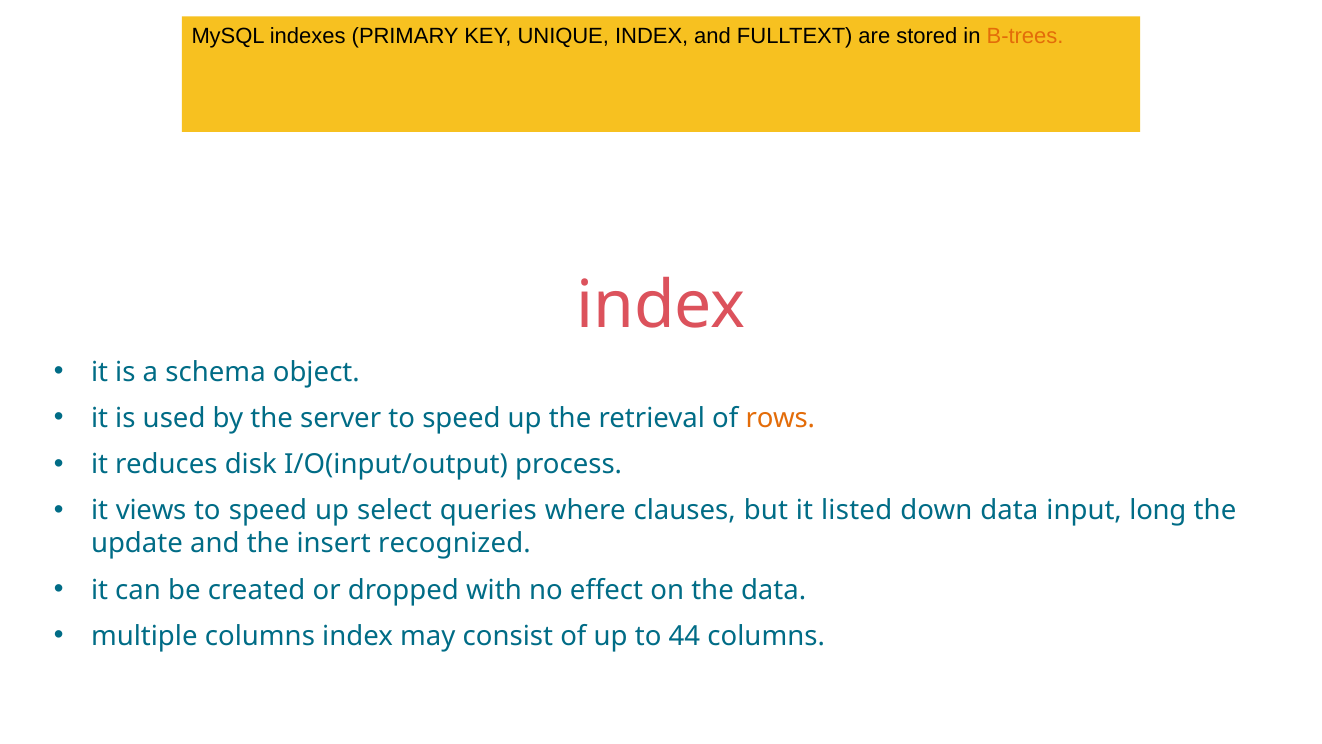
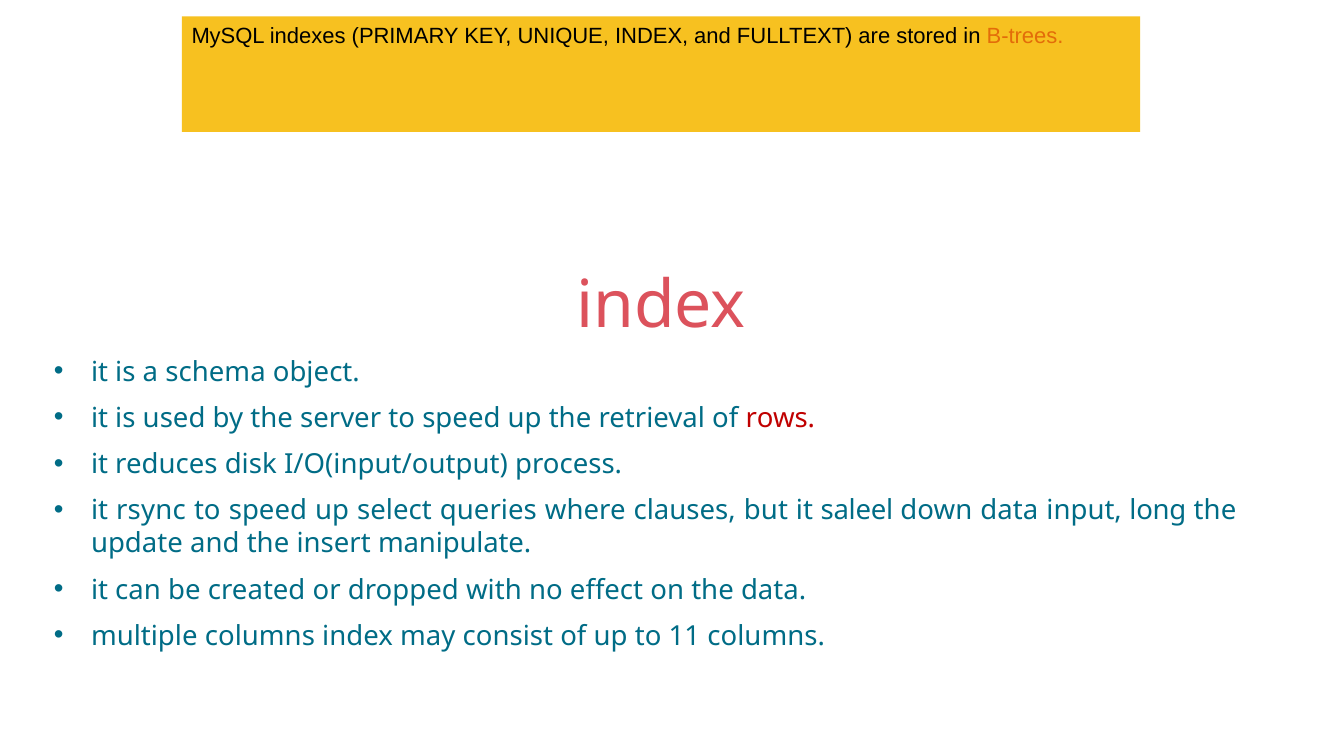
rows colour: orange -> red (780, 418)
views: views -> rsync (151, 511)
listed: listed -> saleel (857, 511)
recognized: recognized -> manipulate (455, 544)
44: 44 -> 11 (684, 636)
